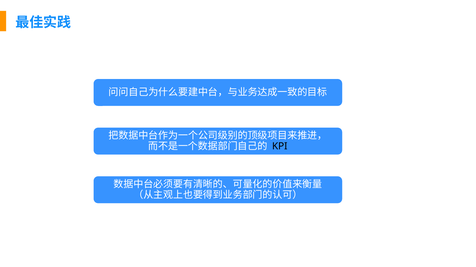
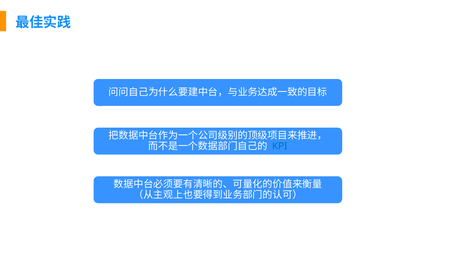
KPI colour: black -> blue (280, 147)
